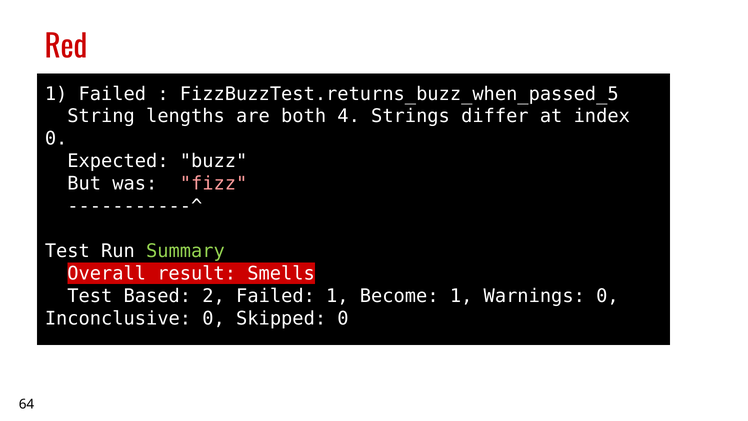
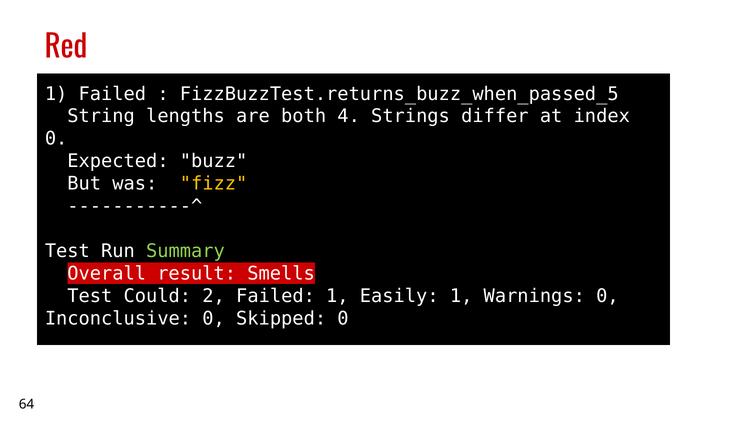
fizz colour: pink -> yellow (214, 184)
Based: Based -> Could (157, 296)
Become: Become -> Easily (399, 296)
